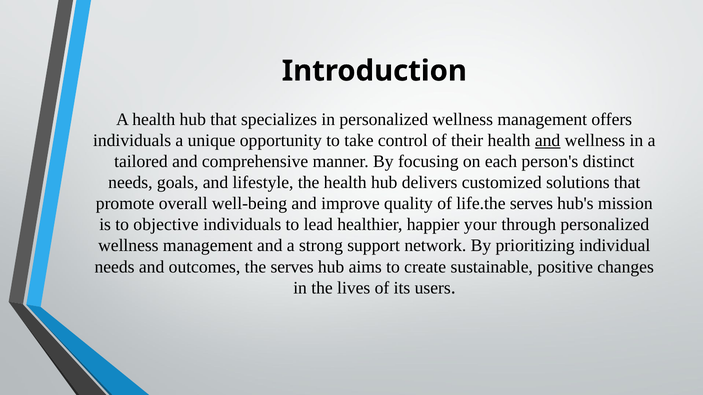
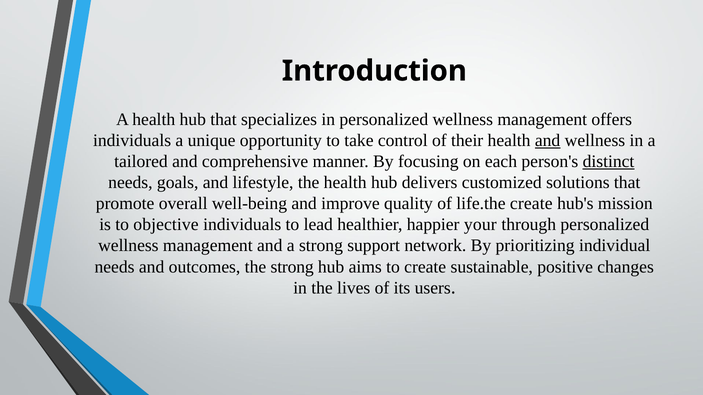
distinct underline: none -> present (609, 162)
life.the serves: serves -> create (531, 204)
the serves: serves -> strong (292, 267)
